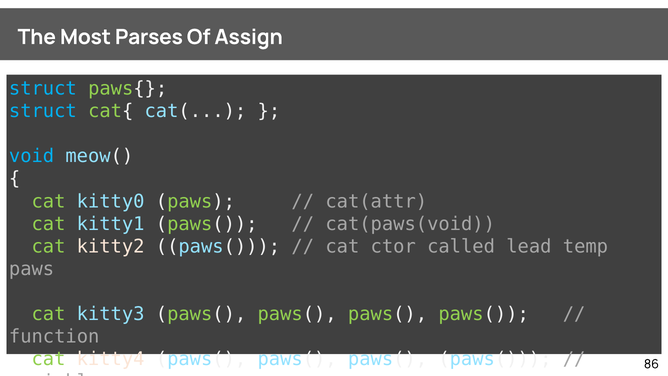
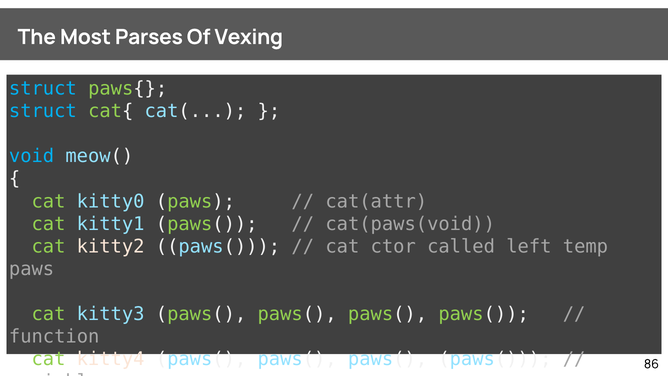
Assign: Assign -> Vexing (249, 37)
lead: lead -> left (529, 246)
